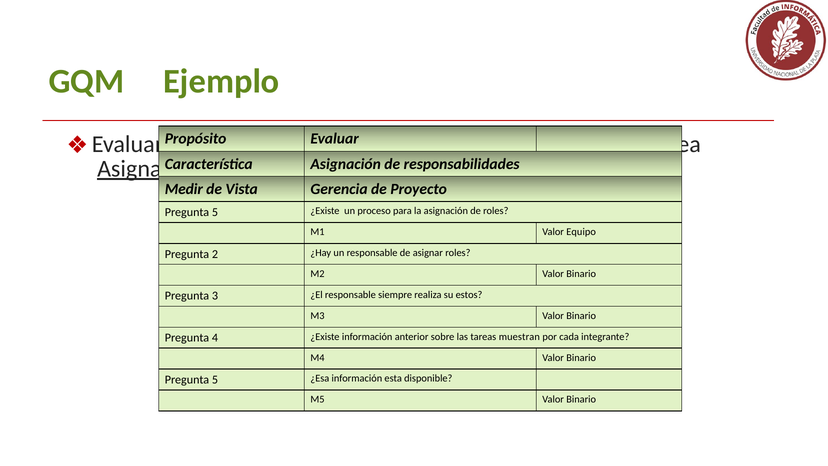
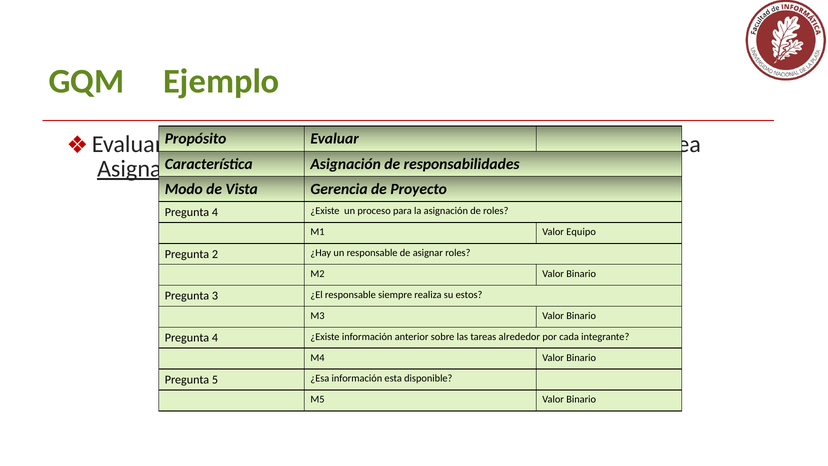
Medir: Medir -> Modo (184, 189)
5: 5 -> 4 (215, 212)
muestran: muestran -> alrededor (519, 336)
